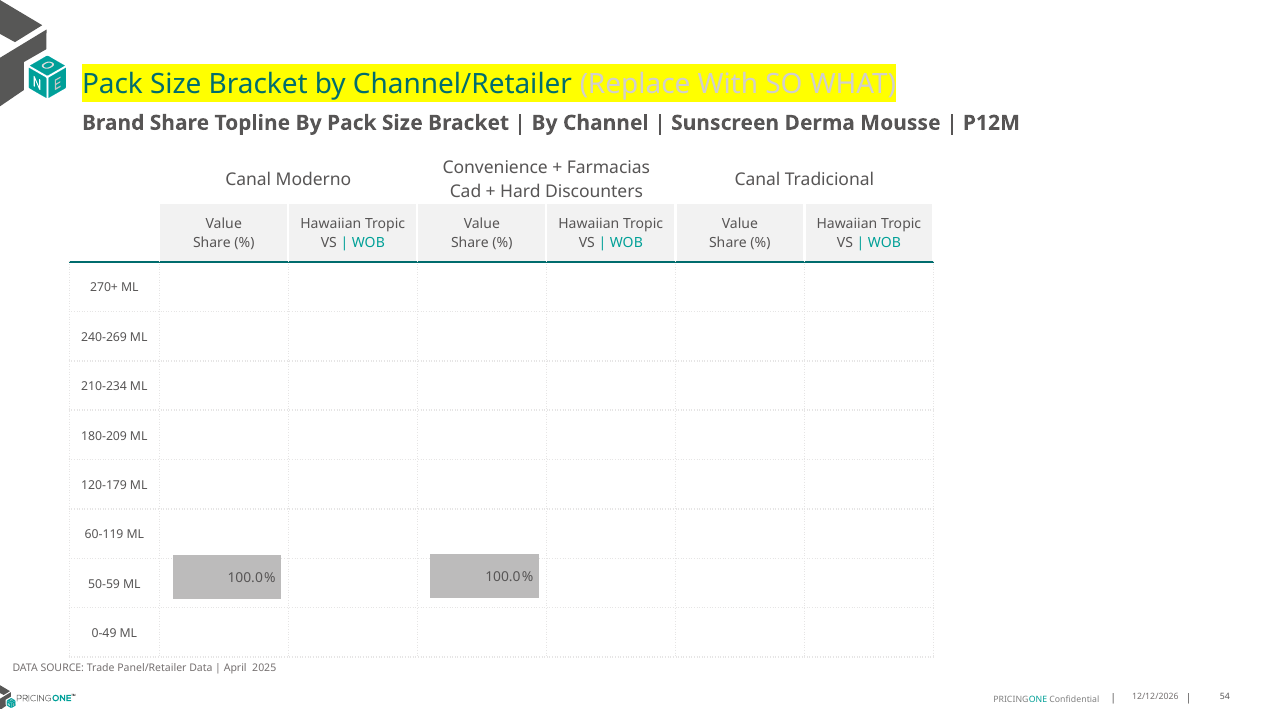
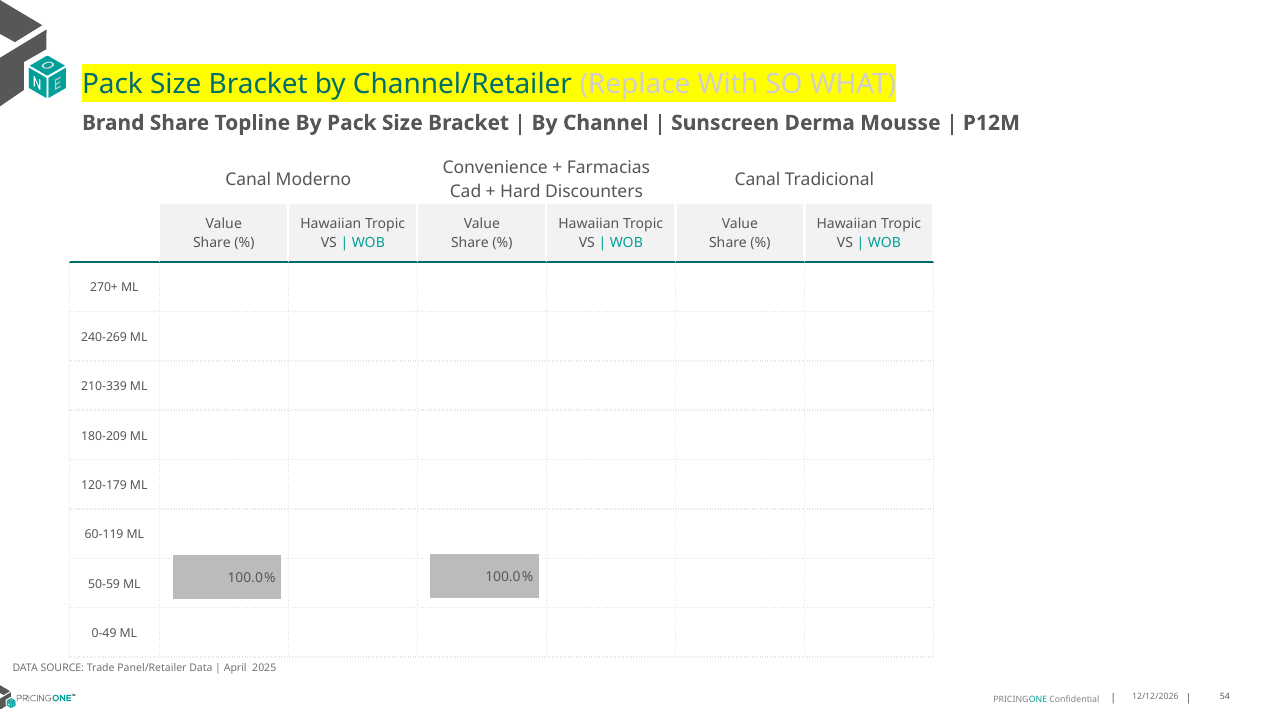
210-234: 210-234 -> 210-339 (104, 387)
